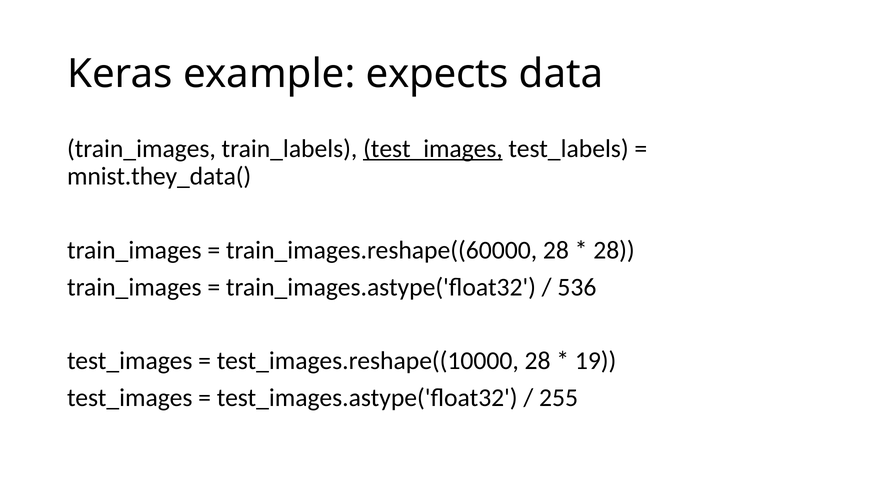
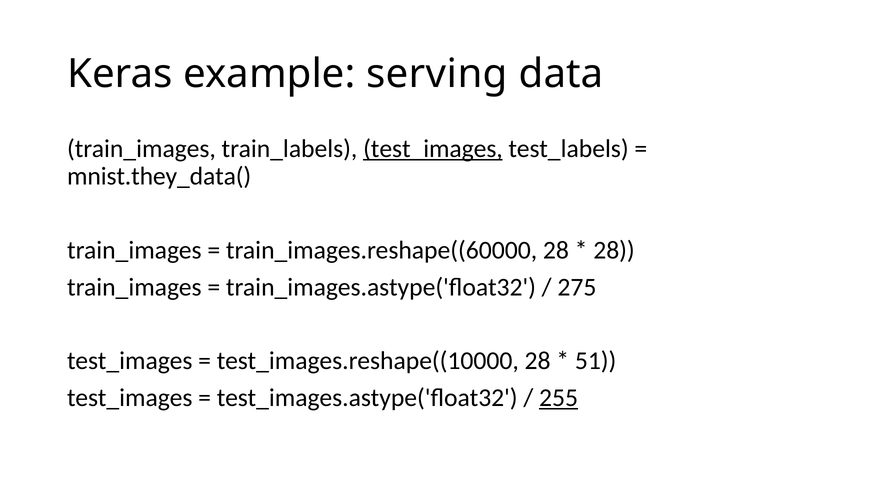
expects: expects -> serving (437, 74)
536: 536 -> 275 (577, 287)
19: 19 -> 51 (596, 361)
255 underline: none -> present (559, 398)
